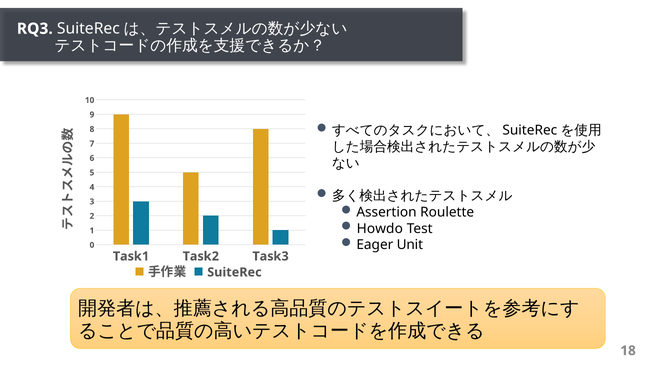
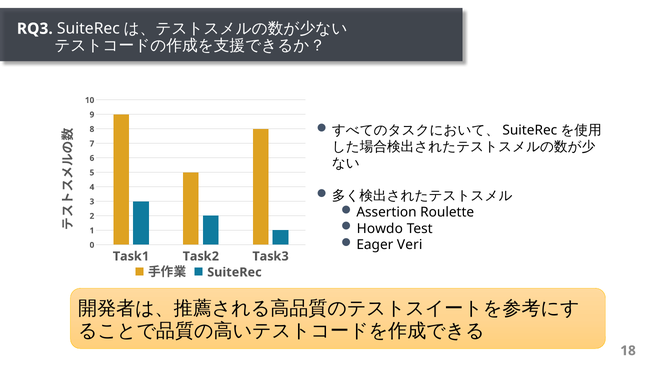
Unit: Unit -> Veri (410, 245)
